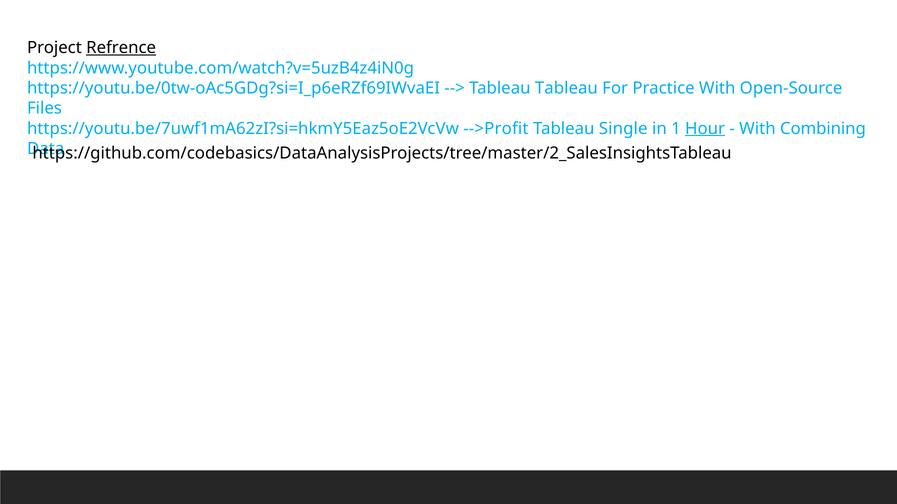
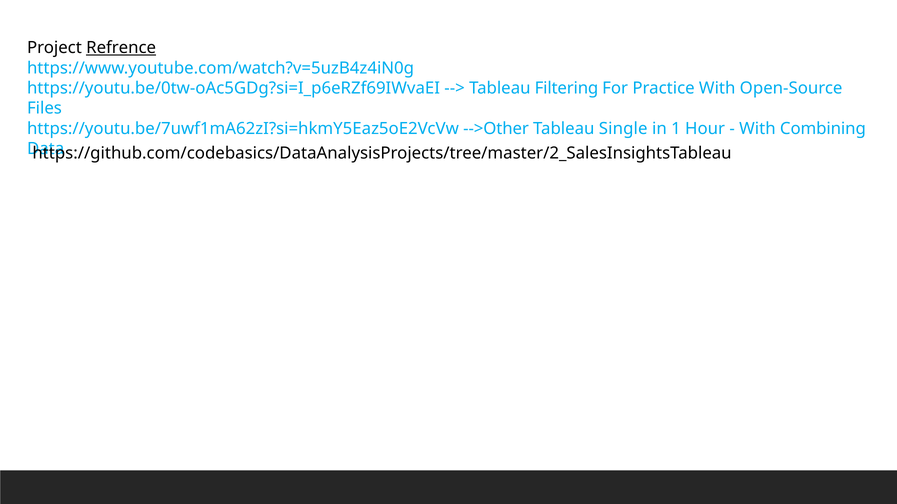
Tableau Tableau: Tableau -> Filtering (567, 88)
-->Profit: -->Profit -> -->Other (496, 129)
Hour underline: present -> none (705, 129)
